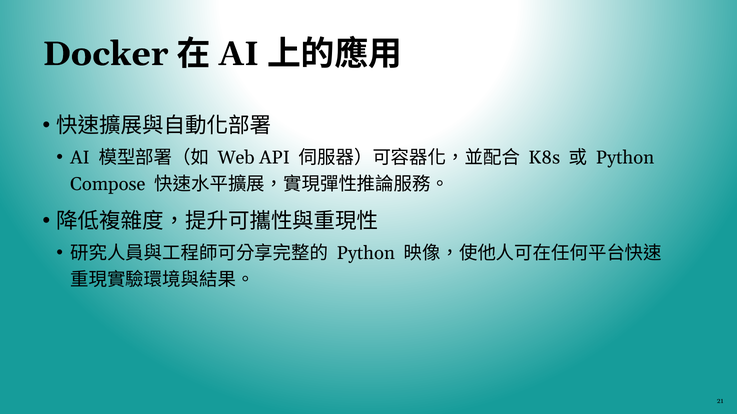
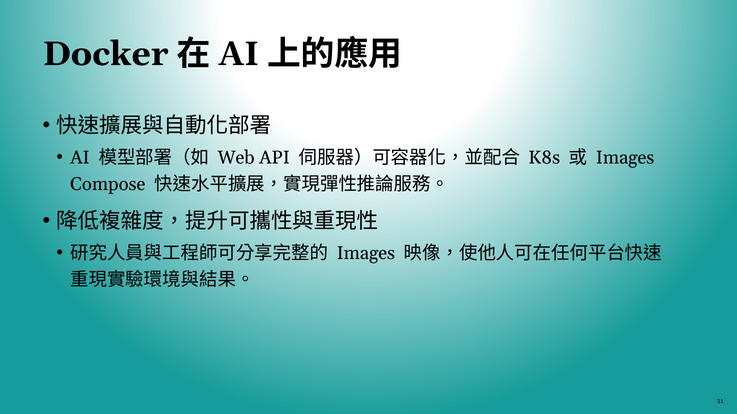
Python: Python -> Images (625, 158)
Python: Python -> Images (366, 254)
